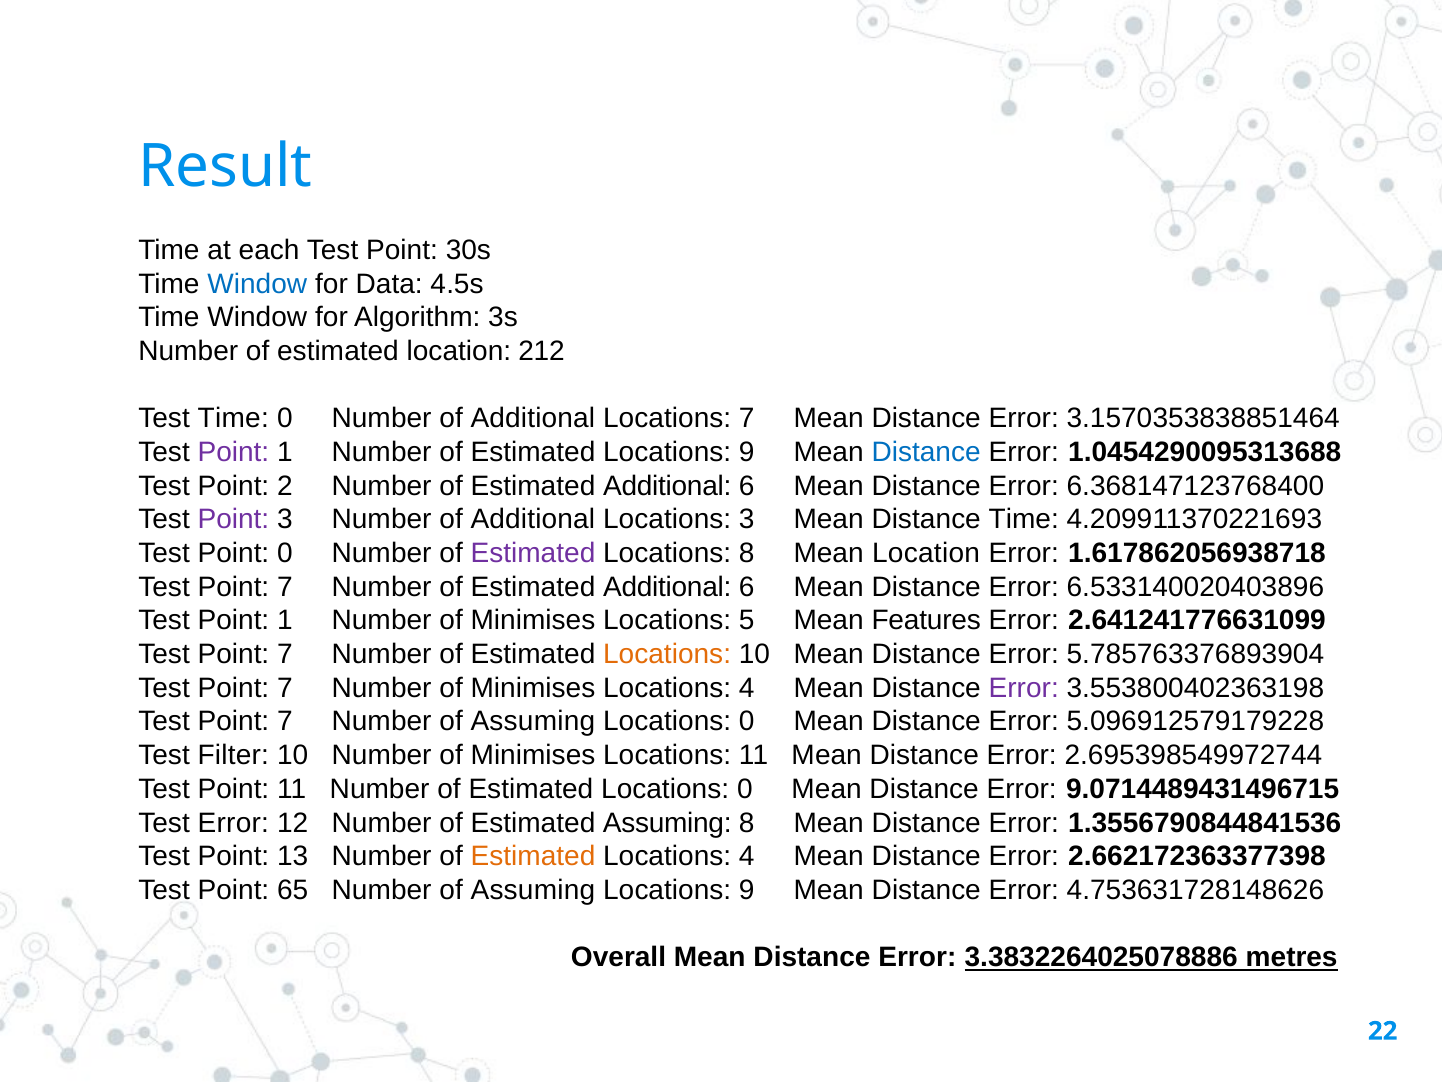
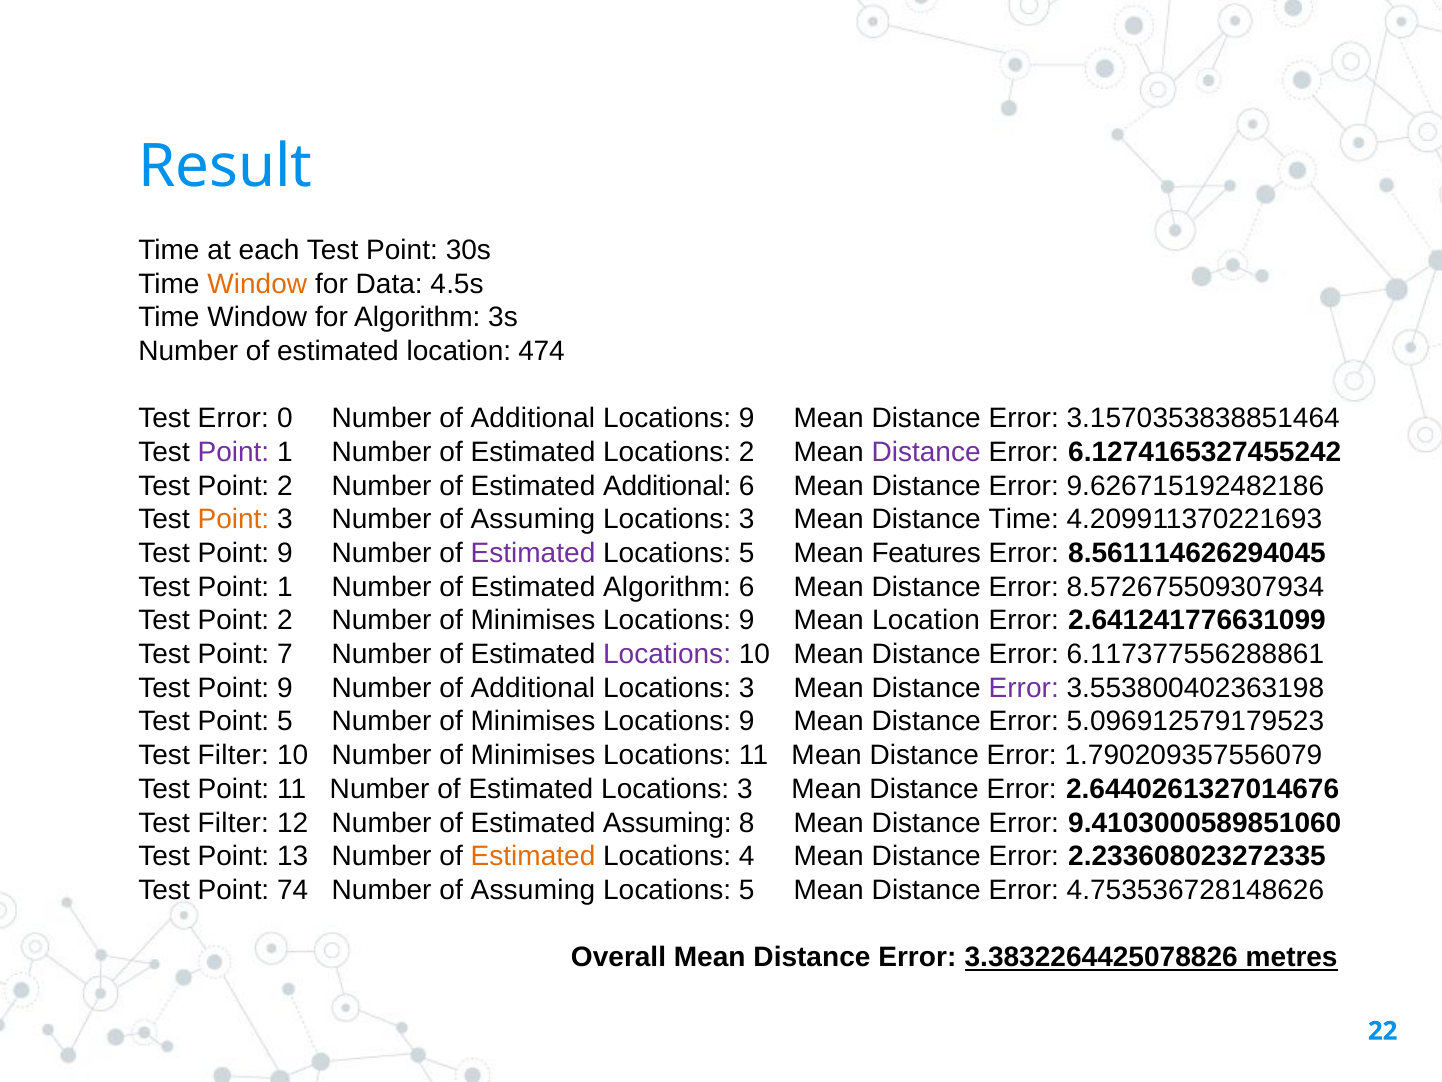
Window colour: blue -> orange (257, 284)
212: 212 -> 474 (542, 351)
Test Time: Time -> Error (233, 418)
7: 7 -> 9 (747, 418)
Estimated Locations 9: 9 -> 2 (747, 452)
Distance colour: blue -> purple (926, 452)
1.0454290095313688: 1.0454290095313688 -> 6.1274165327455242 (1205, 452)
6.368147123768400: 6.368147123768400 -> 9.626715192482186 (1195, 486)
Point colour: purple -> orange (233, 519)
3 Number of Additional: Additional -> Assuming (533, 519)
0: 0 -> 9 (285, 553)
8: 8 -> 5 (747, 553)
Mean Location: Location -> Features (926, 553)
1.617862056938718: 1.617862056938718 -> 8.561114626294045 (1197, 553)
7: 7 -> 1 (285, 587)
Additional: Additional -> Algorithm (667, 587)
6.533140020403896: 6.533140020403896 -> 8.572675509307934 (1195, 587)
1: 1 -> 2 (285, 620)
5: 5 -> 9 (747, 620)
Mean Features: Features -> Location (926, 620)
Locations colour: orange -> purple (667, 654)
5.785763376893904: 5.785763376893904 -> 6.117377556288861 (1195, 654)
7: 7 -> 9 (285, 688)
Minimises: Minimises -> Additional (533, 688)
4: 4 -> 3 (747, 688)
7: 7 -> 5 (285, 721)
Assuming: Assuming -> Minimises (533, 721)
0: 0 -> 9 (747, 721)
5.096912579179228: 5.096912579179228 -> 5.096912579179523 (1195, 721)
2.695398549972744: 2.695398549972744 -> 1.790209357556079 (1193, 755)
Estimated Locations 0: 0 -> 3 (745, 789)
9.0714489431496715: 9.0714489431496715 -> 2.6440261327014676 (1203, 789)
Error: Error -> Filter (233, 822)
1.3556790844841536: 1.3556790844841536 -> 9.4103000589851060 (1205, 822)
2.662172363377398: 2.662172363377398 -> 2.233608023272335 (1197, 856)
65: 65 -> 74 (293, 890)
9: 9 -> 5 (747, 890)
4.753631728148626: 4.753631728148626 -> 4.753536728148626 (1195, 890)
3.3832264025078886: 3.3832264025078886 -> 3.3832264425078826 (1101, 957)
